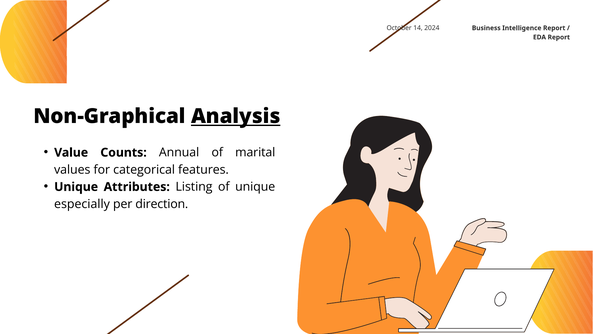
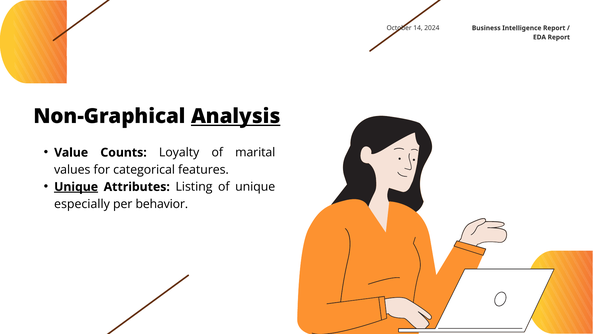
Annual: Annual -> Loyalty (179, 152)
Unique underline: none -> present (76, 187)
direction: direction -> behavior (162, 204)
